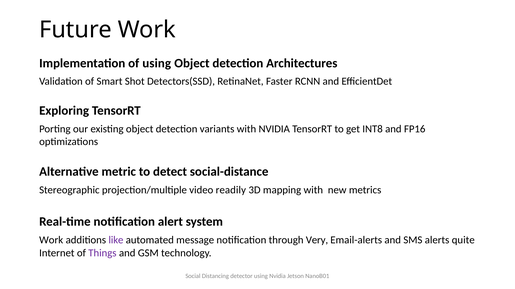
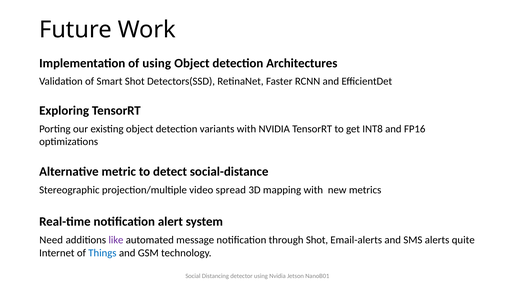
readily: readily -> spread (231, 190)
Work: Work -> Need (51, 241)
through Very: Very -> Shot (317, 241)
Things colour: purple -> blue (102, 253)
